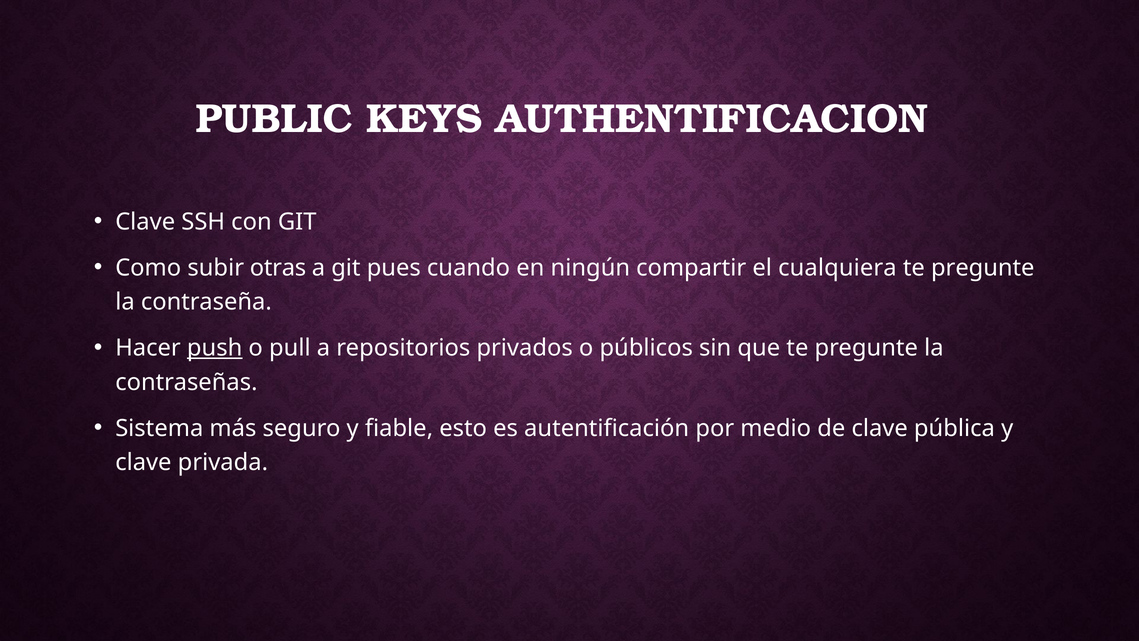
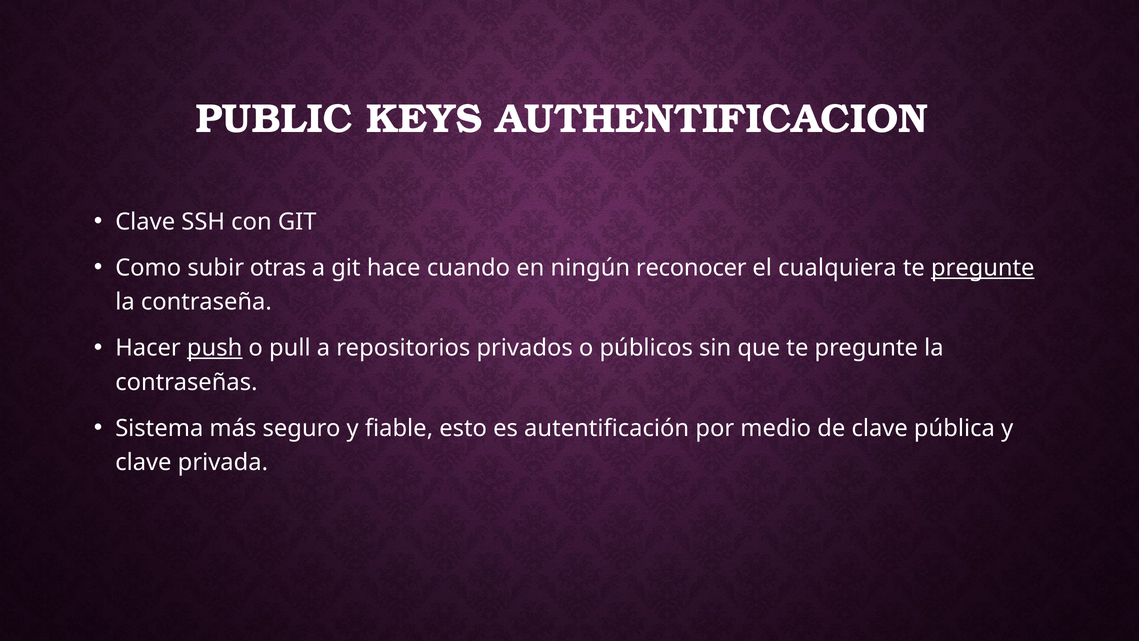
pues: pues -> hace (394, 268)
compartir: compartir -> reconocer (691, 268)
pregunte underline: none -> present (983, 268)
